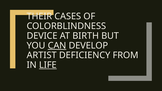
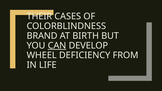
DEVICE: DEVICE -> BRAND (42, 36)
ARTIST: ARTIST -> WHEEL (42, 55)
LIFE underline: present -> none (48, 65)
